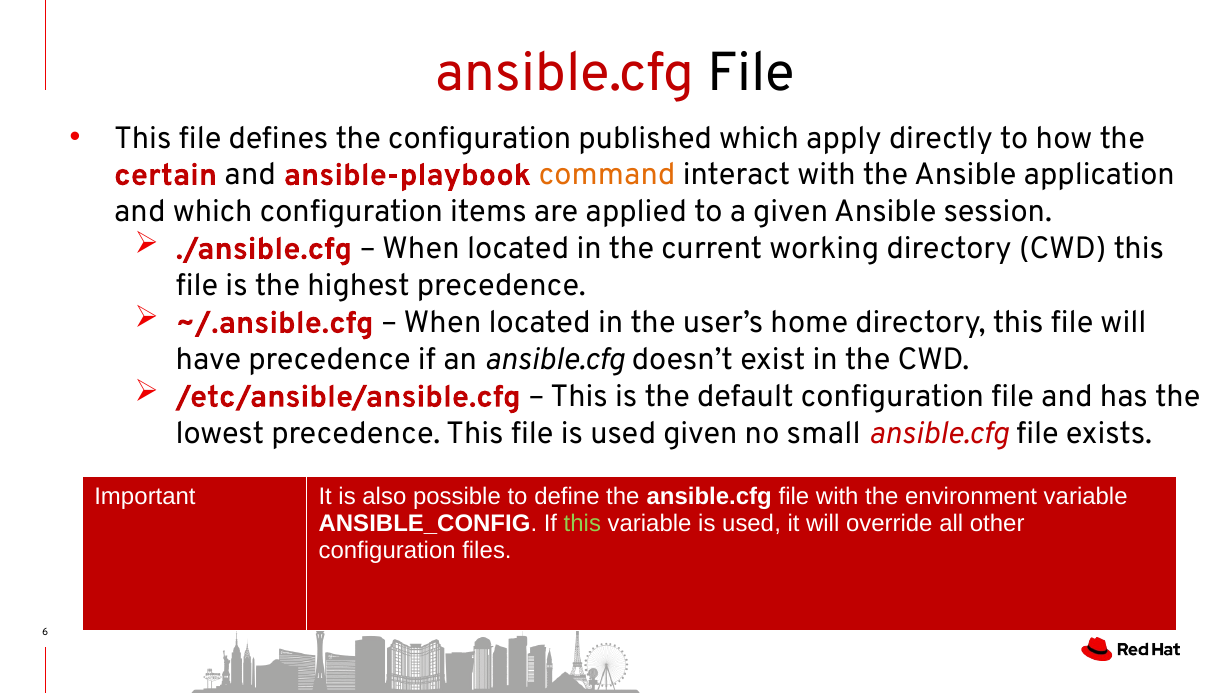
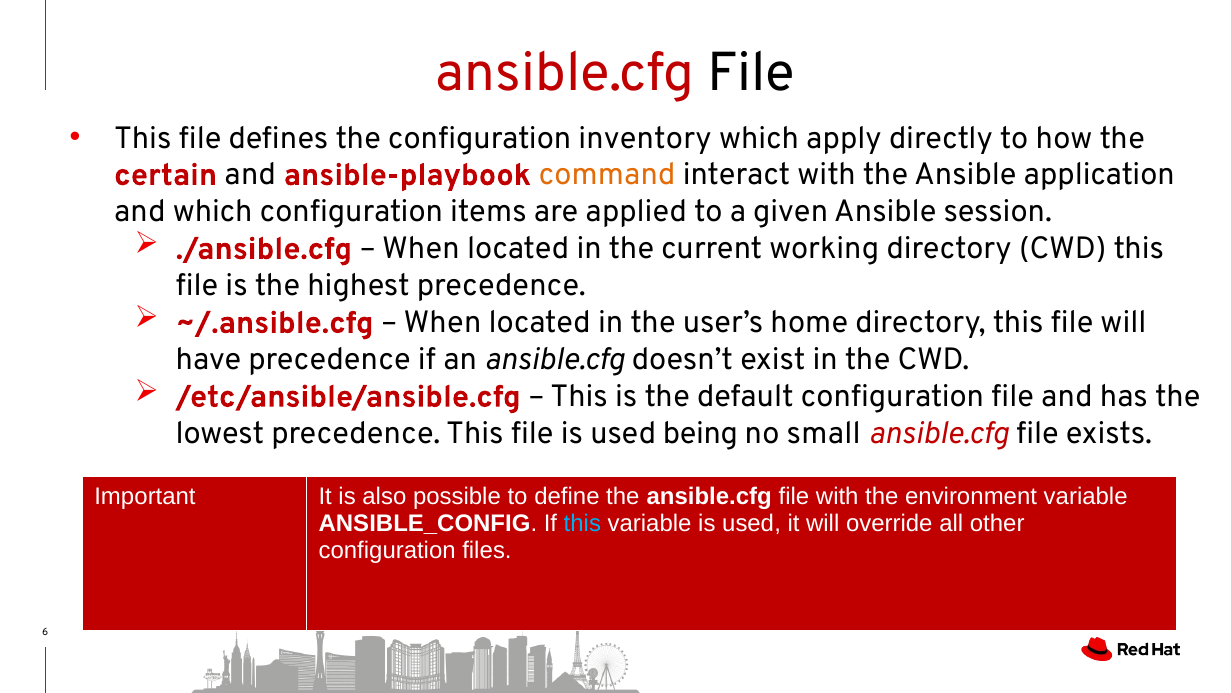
published: published -> inventory (645, 138)
used given: given -> being (700, 433)
this colour: light green -> light blue (582, 523)
